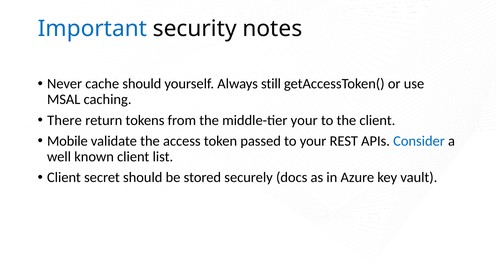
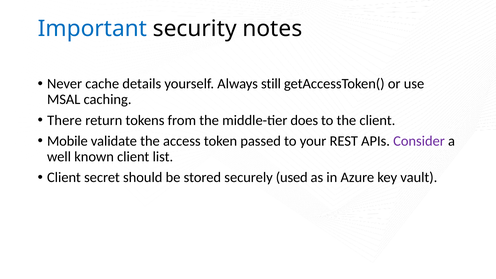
cache should: should -> details (142, 84)
middle-tier your: your -> does (304, 120)
Consider colour: blue -> purple (419, 141)
docs: docs -> used (292, 177)
